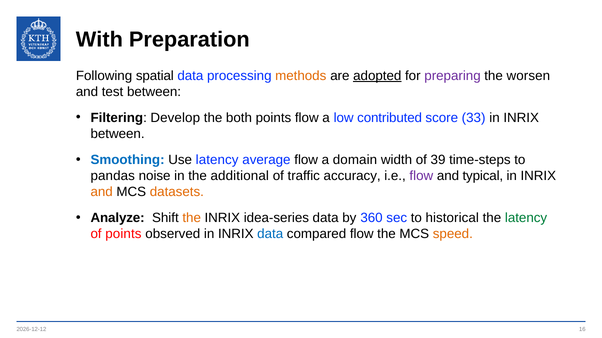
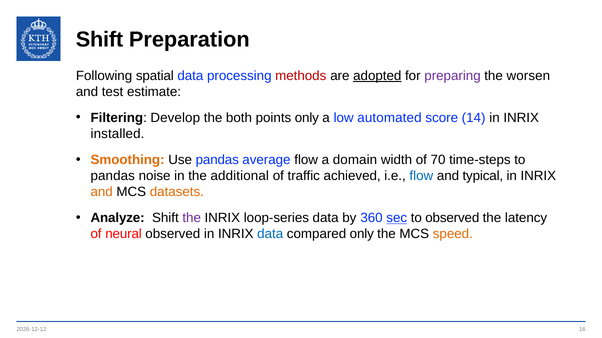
With: With -> Shift (99, 40)
methods colour: orange -> red (301, 76)
test between: between -> estimate (154, 92)
points flow: flow -> only (307, 118)
contributed: contributed -> automated (389, 118)
33: 33 -> 14 (474, 118)
between: between -> installed (117, 134)
Smoothing colour: blue -> orange (128, 160)
Use latency: latency -> pandas (217, 160)
39: 39 -> 70 (438, 160)
accuracy: accuracy -> achieved (352, 176)
flow colour: purple -> blue (421, 176)
the colour: orange -> purple (192, 218)
idea-series: idea-series -> loop-series (276, 218)
sec underline: none -> present (397, 218)
to historical: historical -> observed (452, 218)
latency colour: green -> black (526, 218)
of points: points -> neural (124, 234)
compared flow: flow -> only (362, 234)
